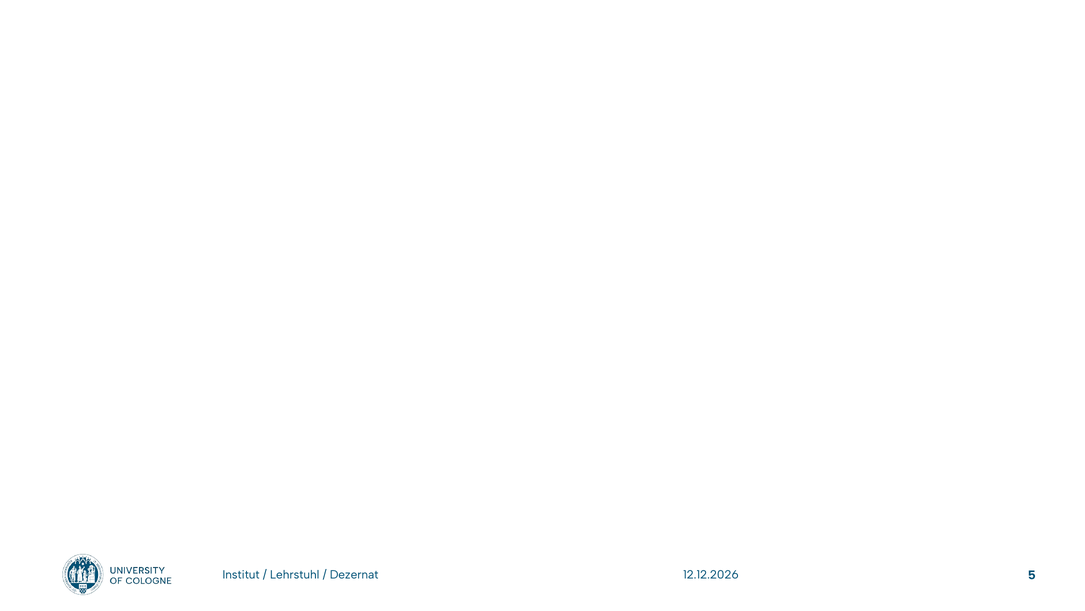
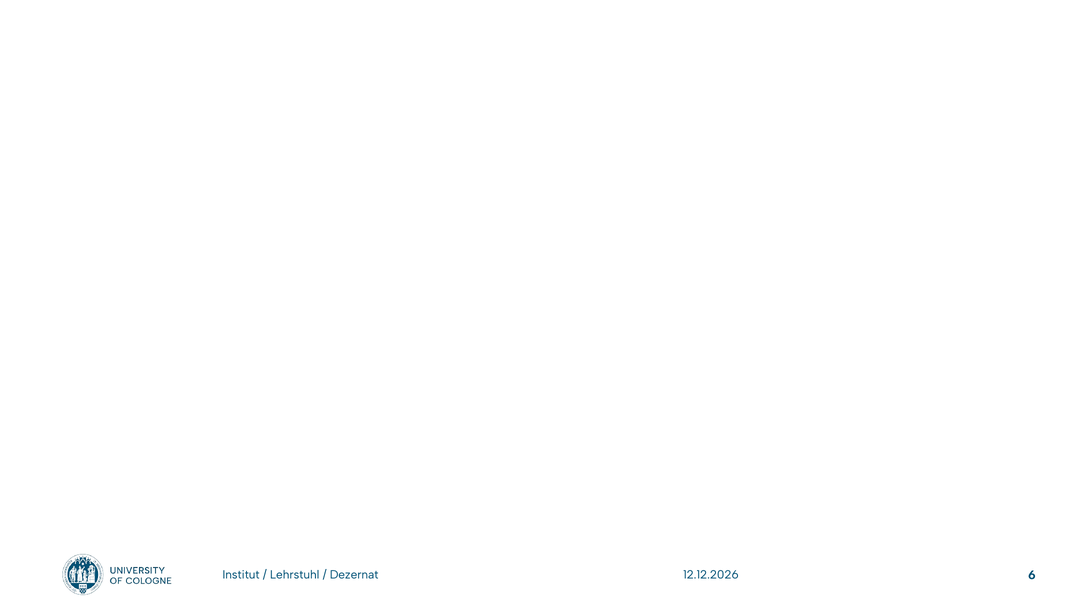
5: 5 -> 6 (1032, 574)
